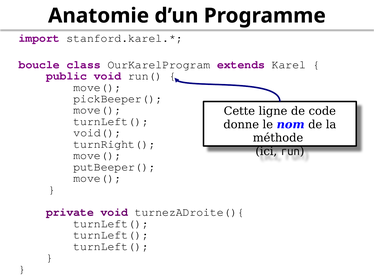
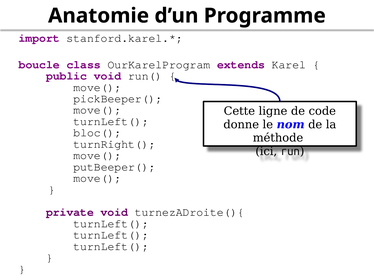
void(: void( -> bloc( (97, 133)
